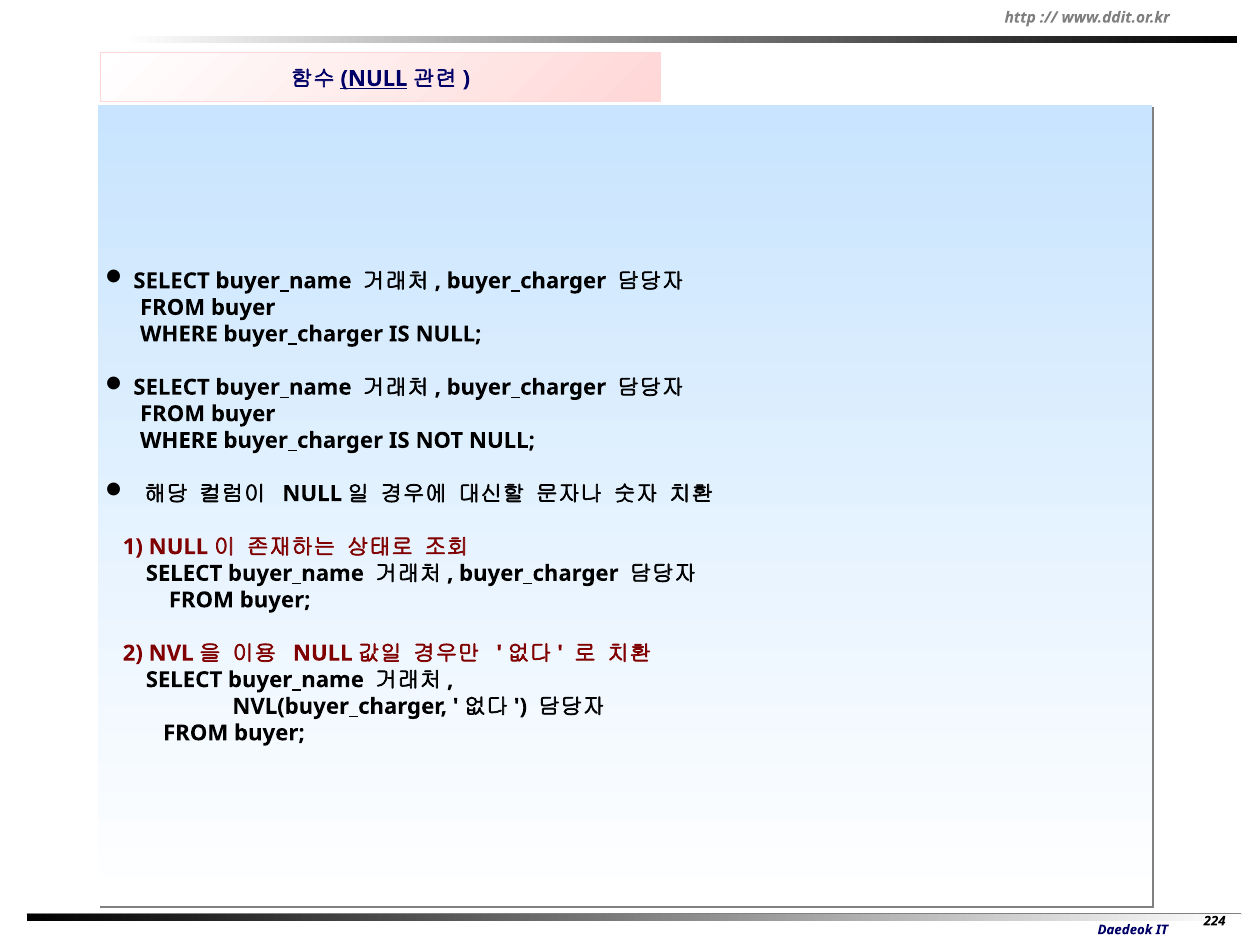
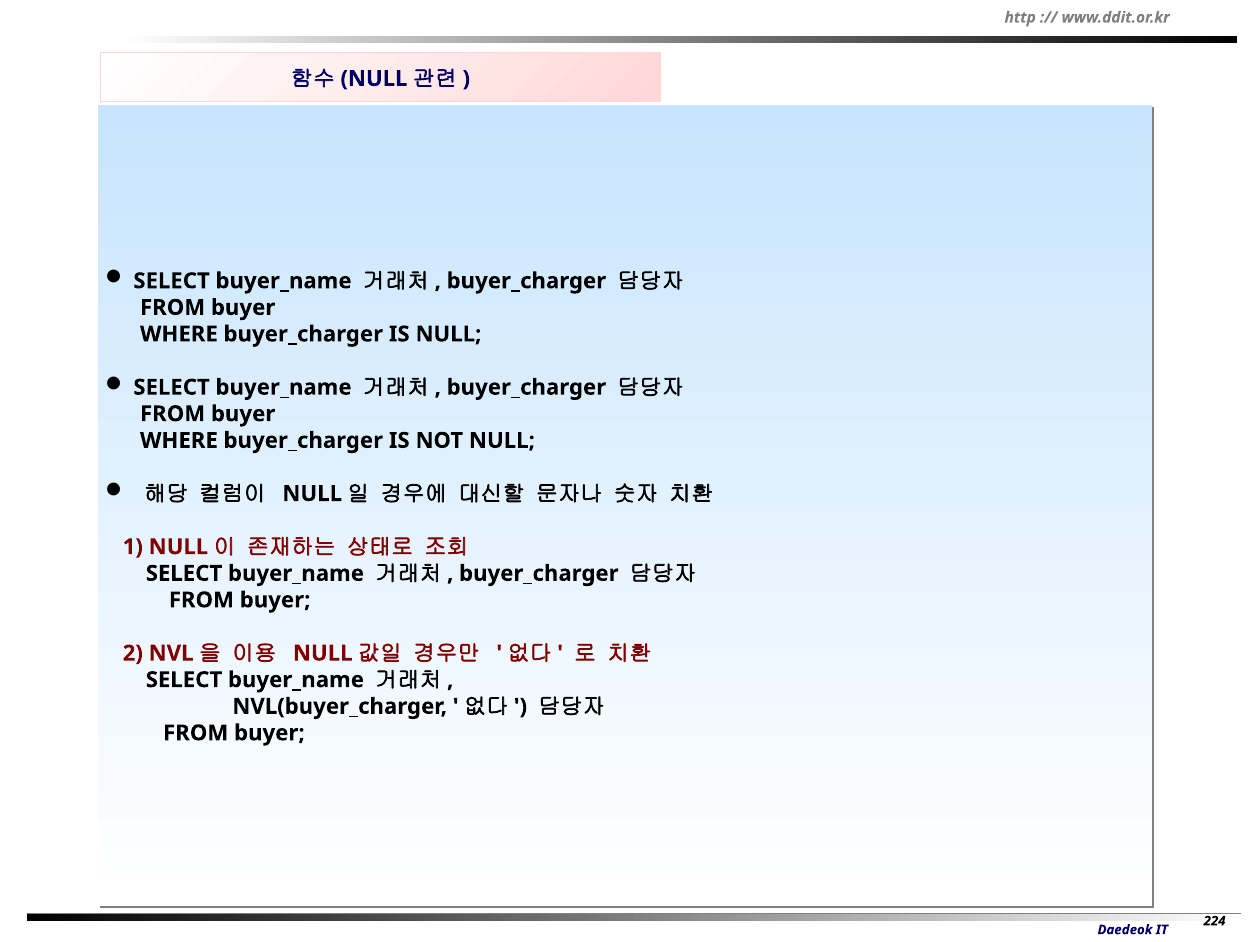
NULL underline: present -> none (374, 79)
